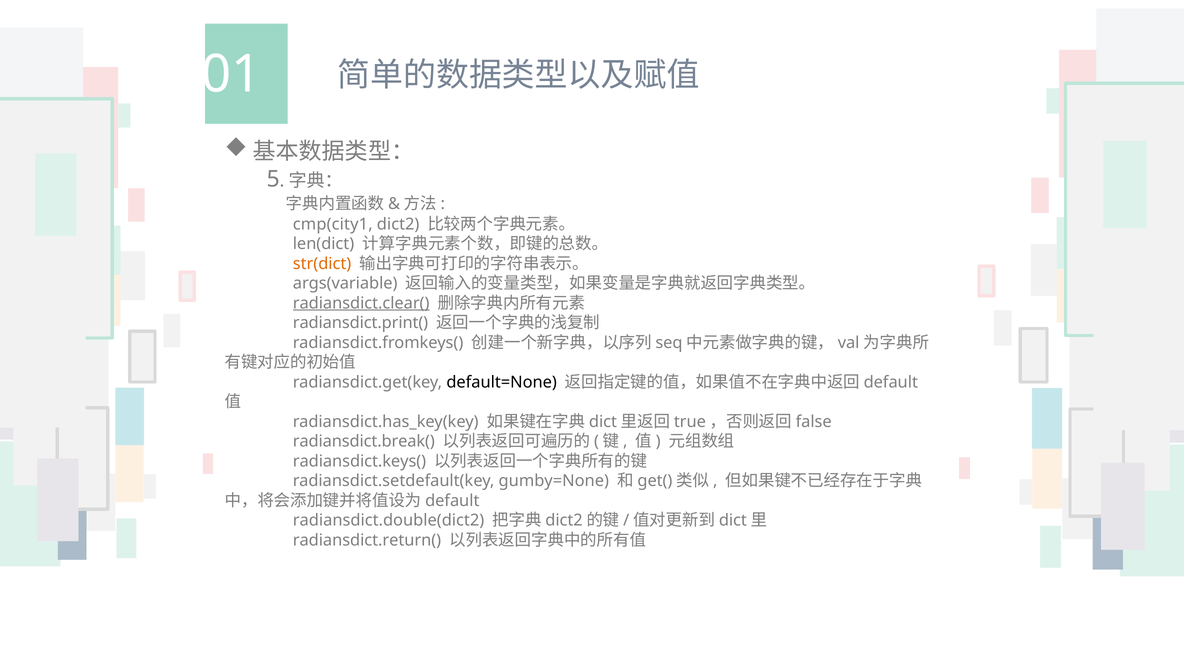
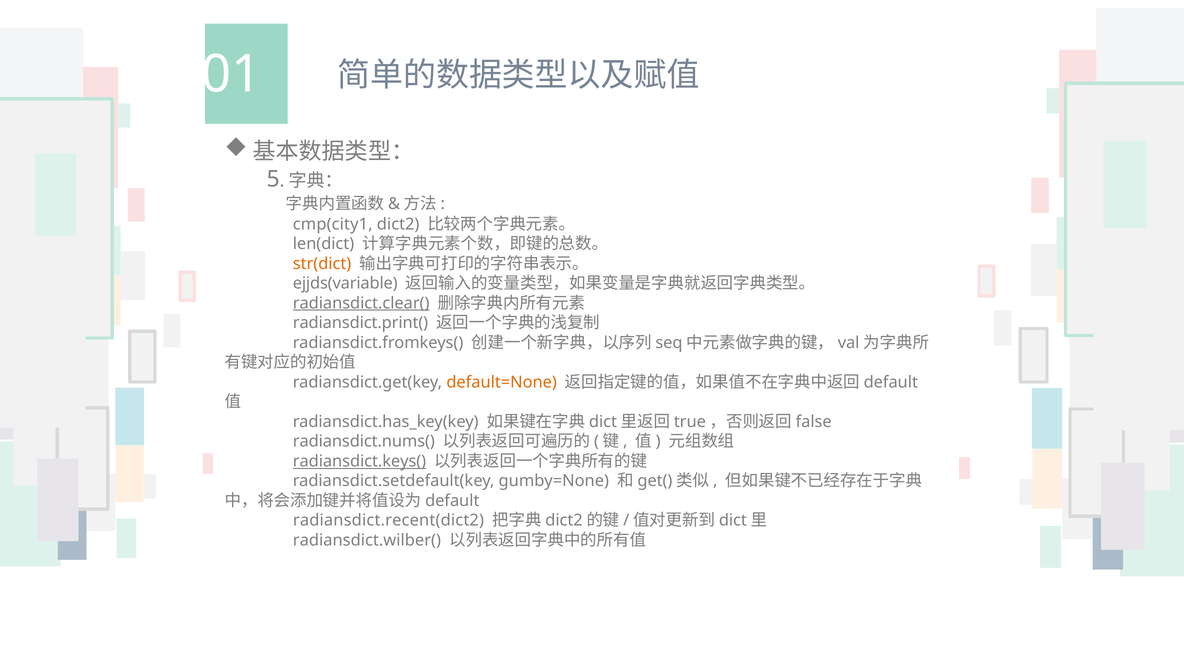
args(variable: args(variable -> ejjds(variable (345, 283)
default=None colour: black -> orange (502, 382)
radiansdict.break(: radiansdict.break( -> radiansdict.nums( (364, 442)
radiansdict.keys( underline: none -> present (359, 461)
radiansdict.double(dict2: radiansdict.double(dict2 -> radiansdict.recent(dict2 (388, 521)
radiansdict.return(: radiansdict.return( -> radiansdict.wilber( (367, 540)
